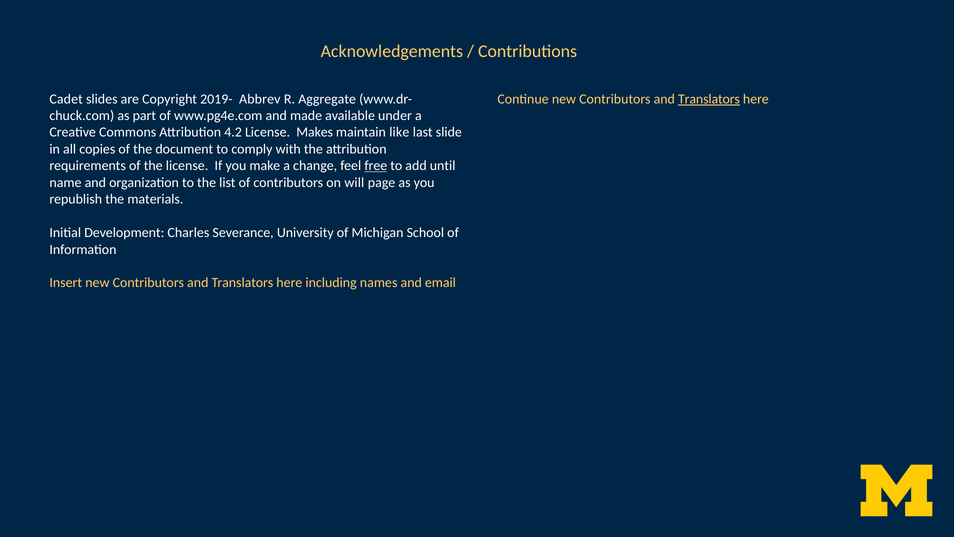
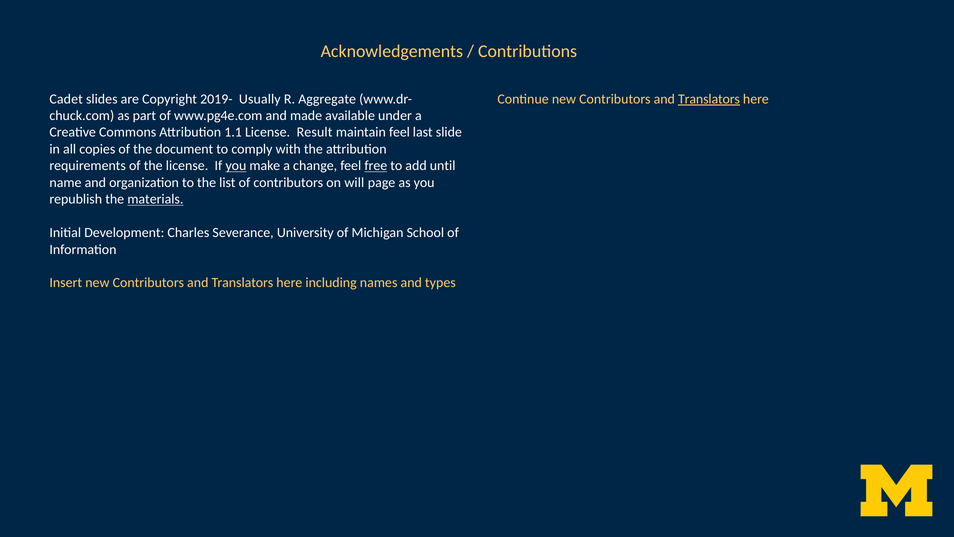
Abbrev: Abbrev -> Usually (260, 99)
4.2: 4.2 -> 1.1 (233, 132)
Makes: Makes -> Result (315, 132)
maintain like: like -> feel (399, 132)
you underline: none -> present (236, 166)
materials underline: none -> present (155, 199)
email: email -> types (440, 283)
